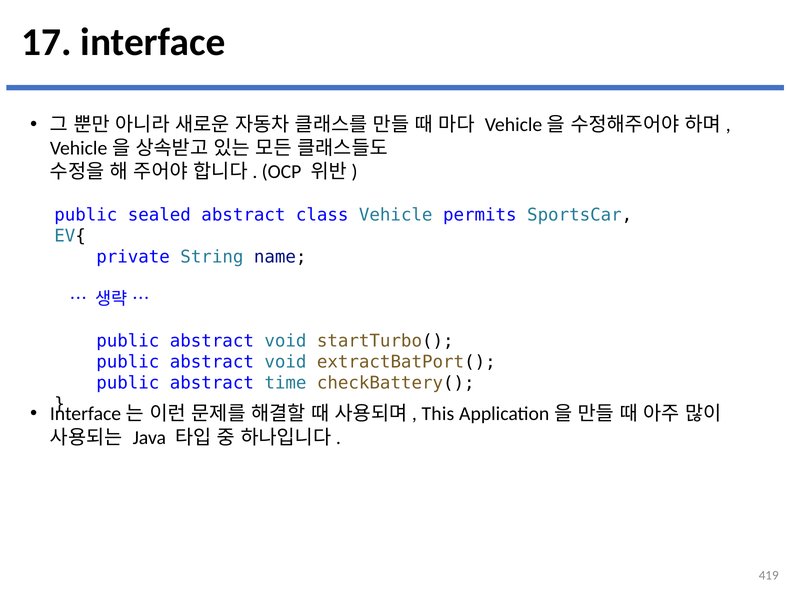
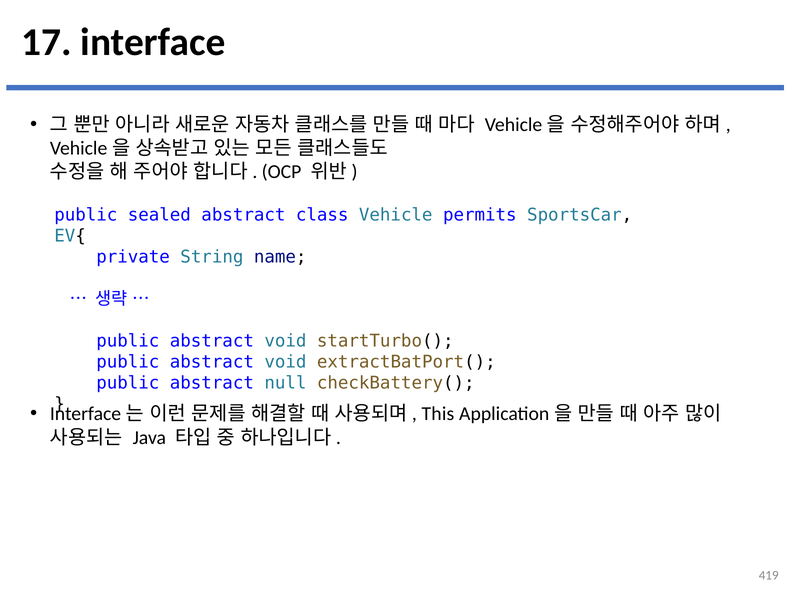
time: time -> null (285, 383)
